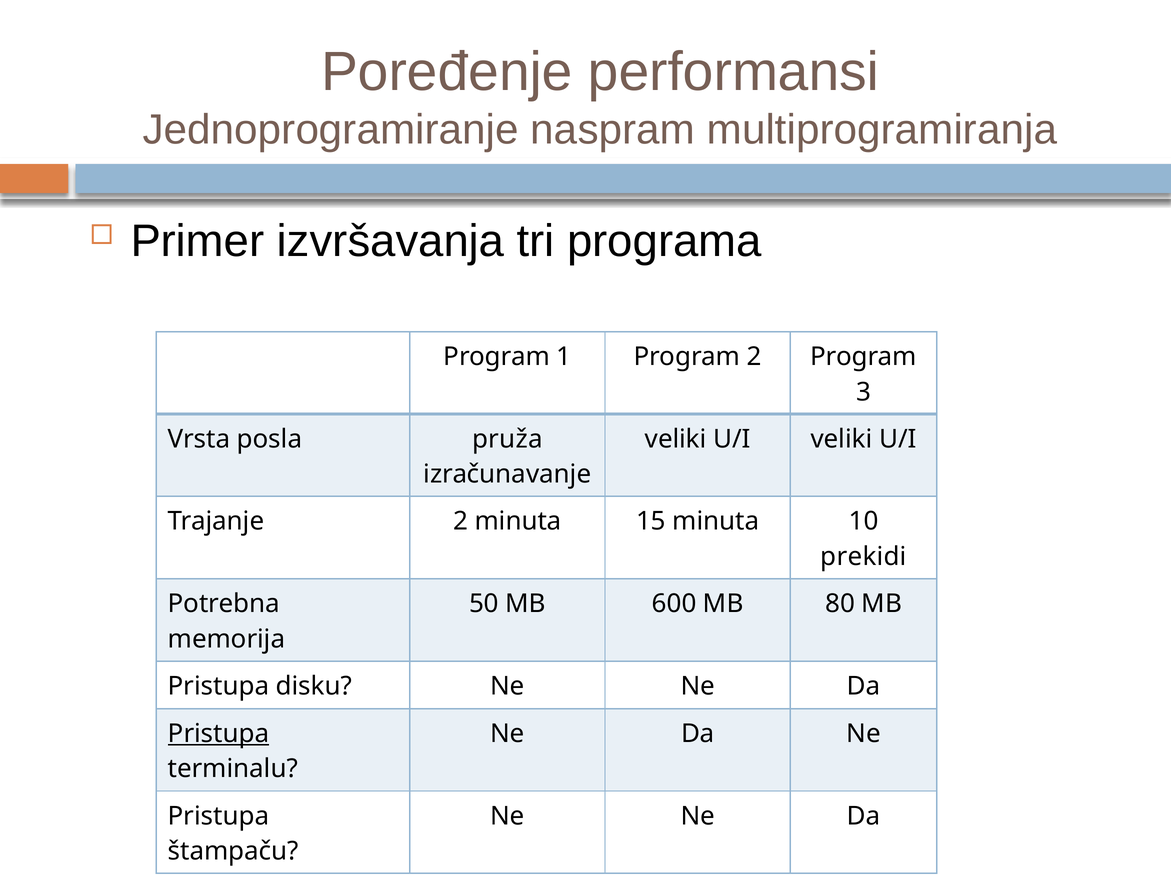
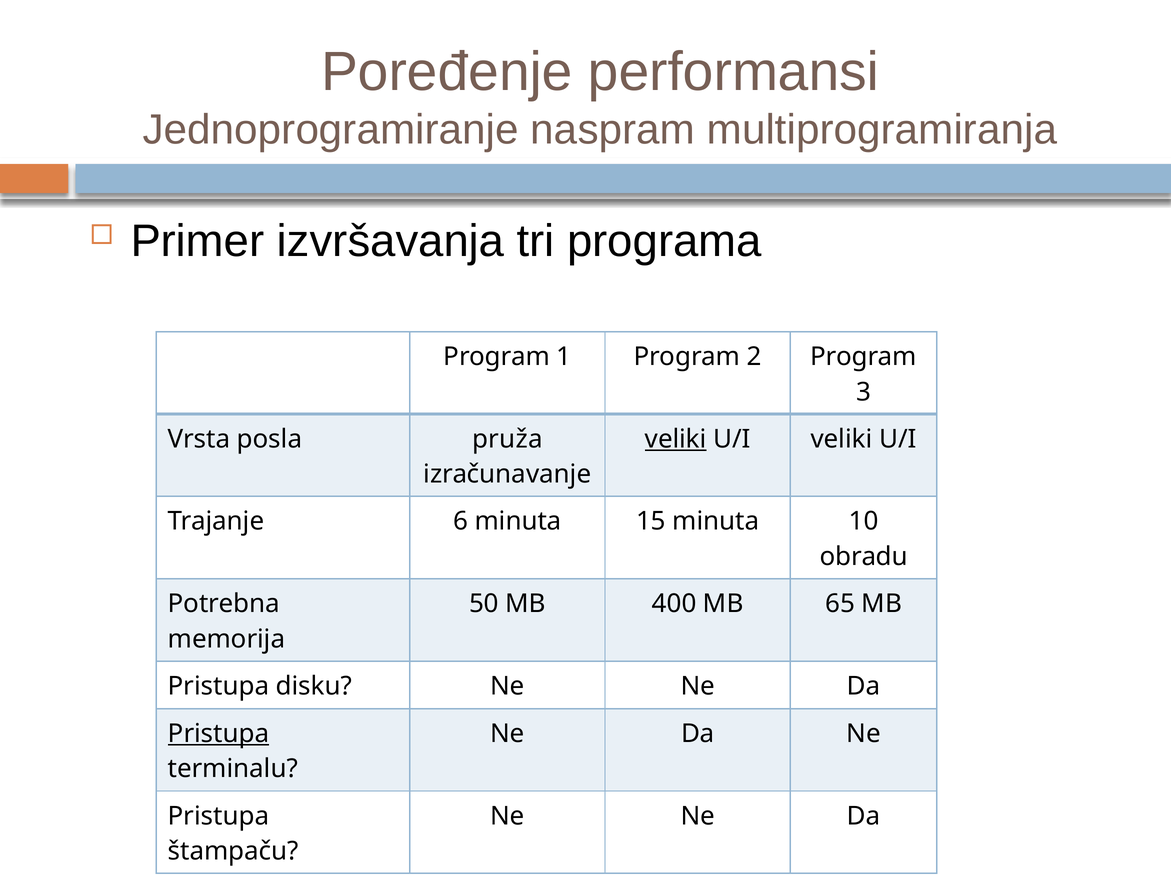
veliki underline: none -> present (676, 439)
Trajanje 2: 2 -> 6 (461, 522)
prekidi: prekidi -> obradu (864, 557)
600: 600 -> 400 (674, 604)
80: 80 -> 65 (840, 604)
